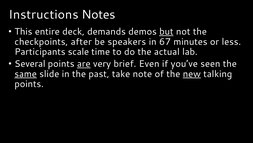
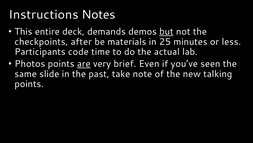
speakers: speakers -> materials (127, 42)
67: 67 -> 25 (165, 42)
scale: scale -> code (78, 52)
Several: Several -> Photos (30, 64)
same underline: present -> none (26, 74)
new underline: present -> none (192, 74)
